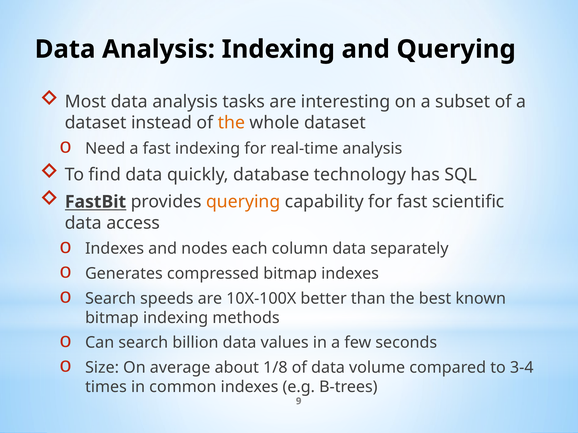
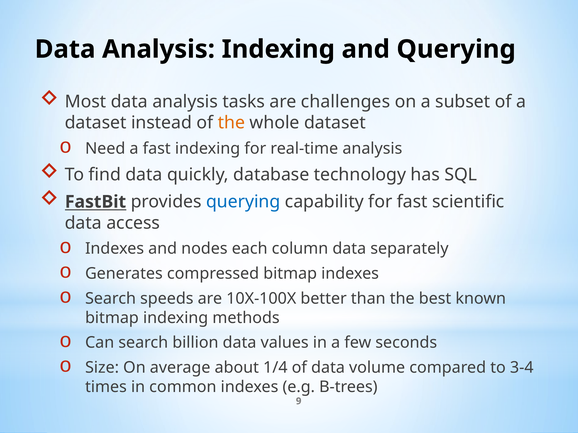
interesting: interesting -> challenges (346, 102)
querying colour: orange -> blue (243, 202)
1/8: 1/8 -> 1/4 (275, 368)
